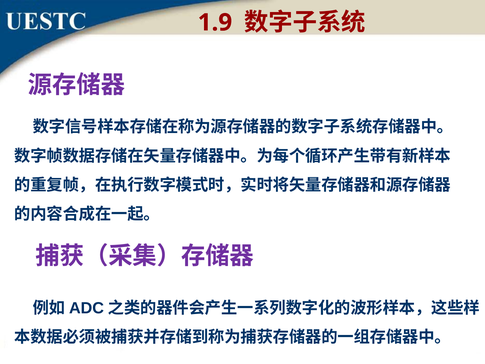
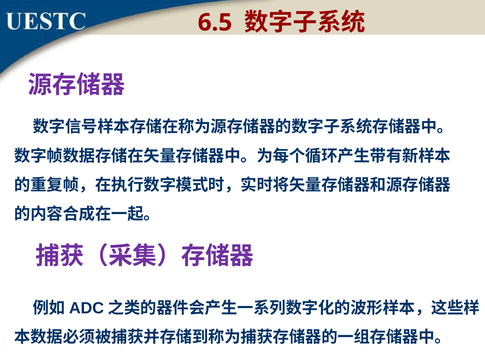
1.9: 1.9 -> 6.5 (215, 22)
